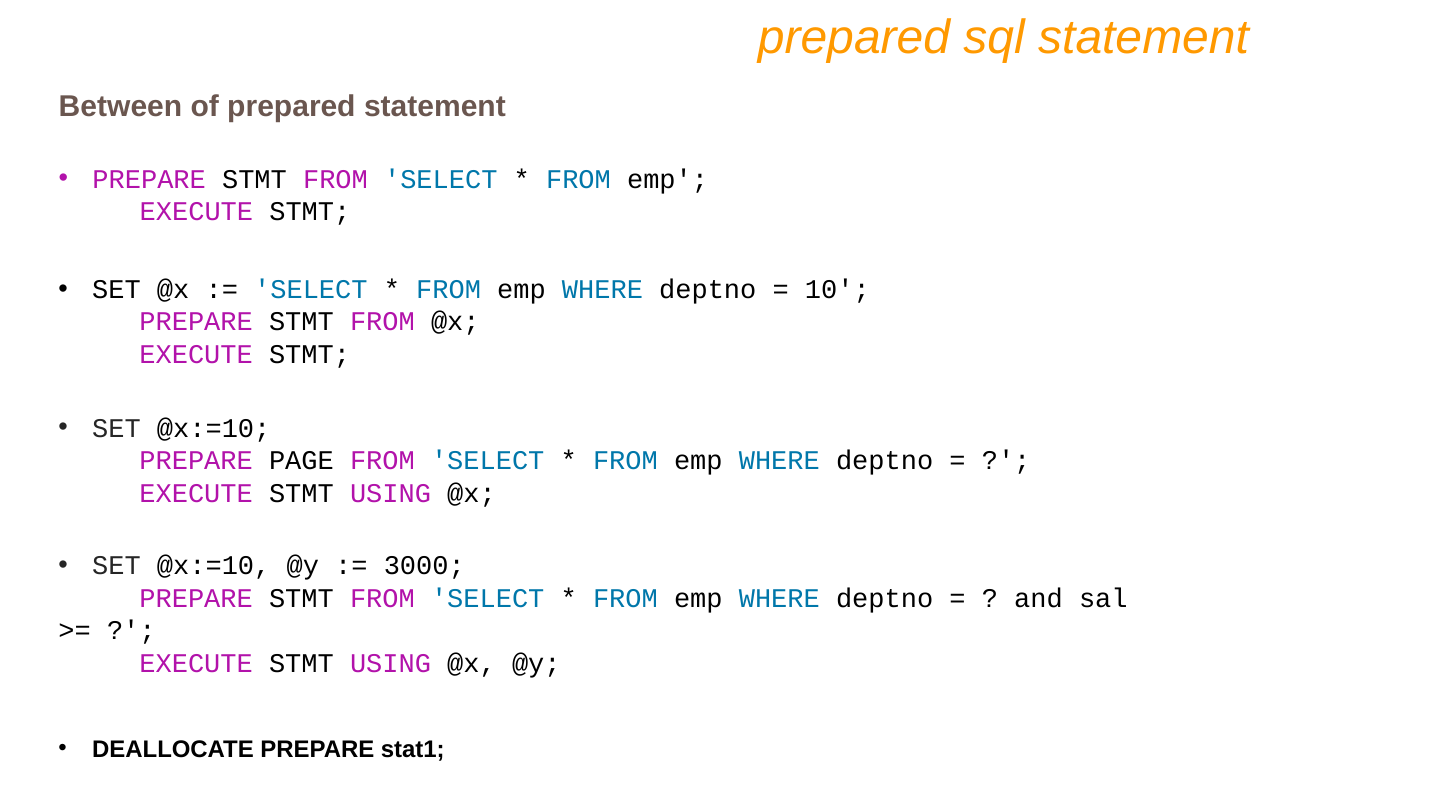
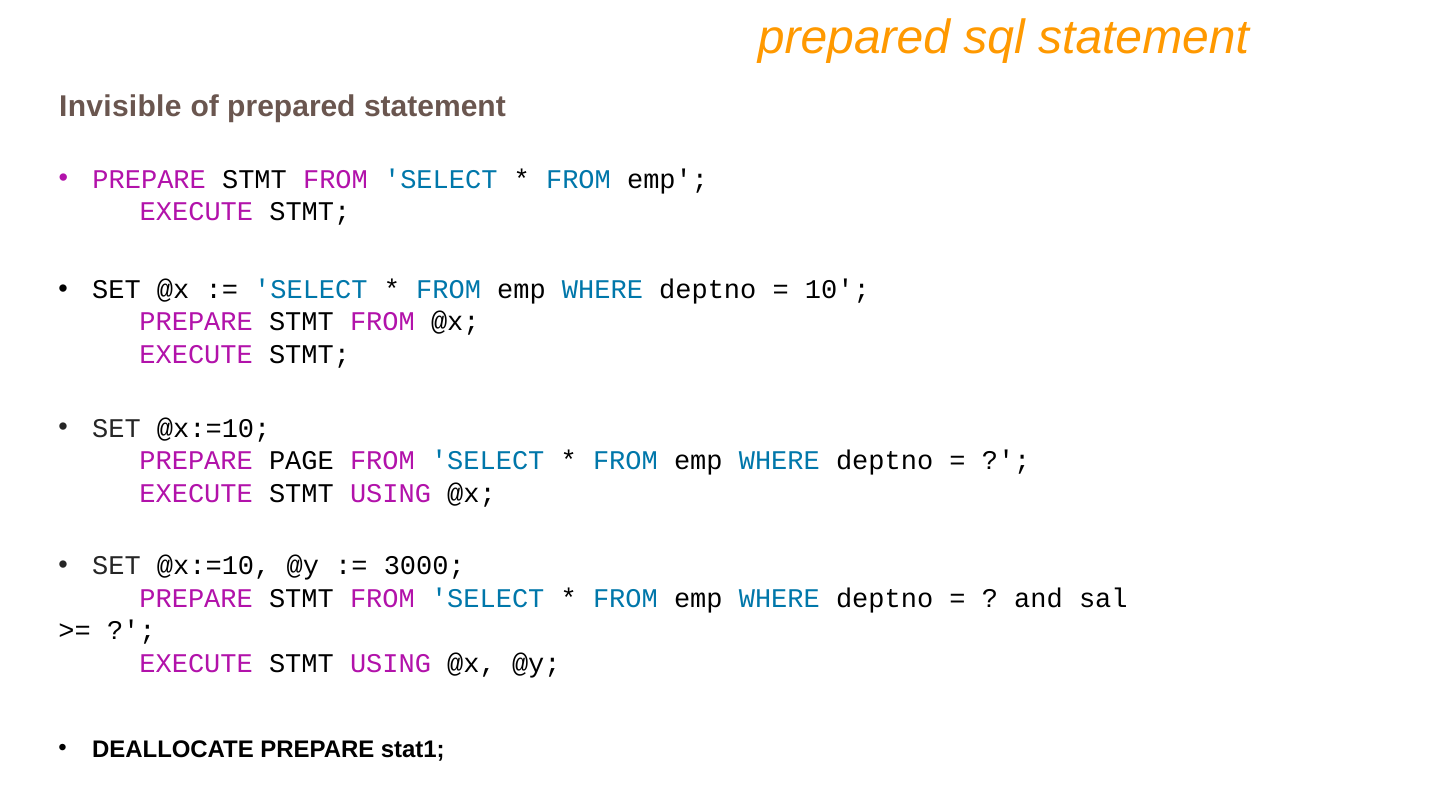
Between: Between -> Invisible (120, 107)
